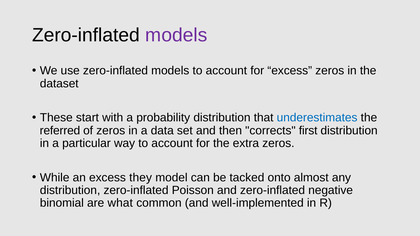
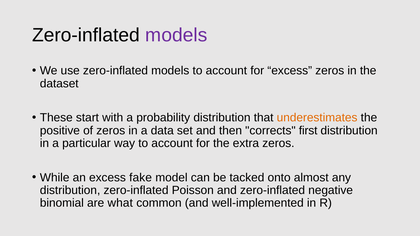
underestimates colour: blue -> orange (317, 118)
referred: referred -> positive (60, 131)
they: they -> fake (141, 178)
